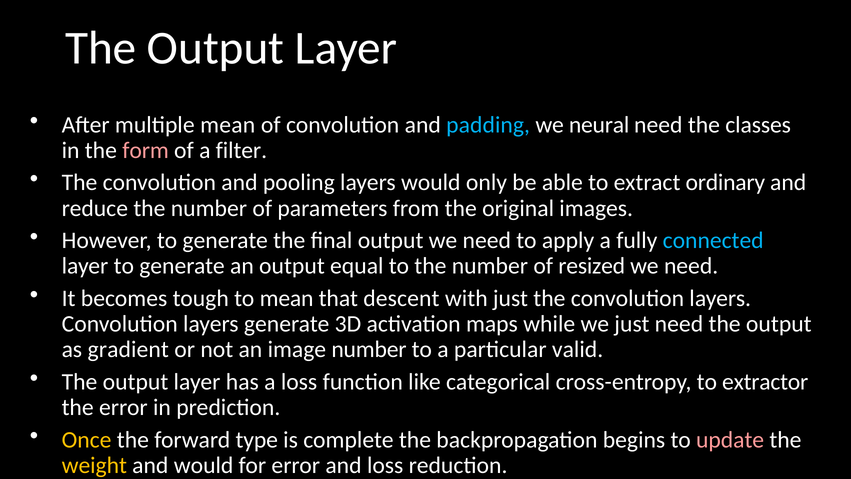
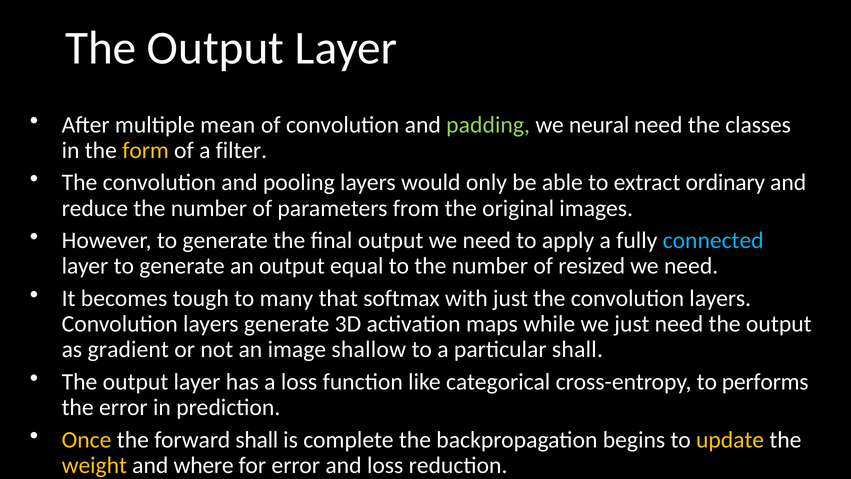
padding colour: light blue -> light green (488, 125)
form colour: pink -> yellow (146, 150)
to mean: mean -> many (286, 298)
descent: descent -> softmax (402, 298)
image number: number -> shallow (369, 349)
particular valid: valid -> shall (577, 349)
extractor: extractor -> performs (765, 382)
forward type: type -> shall (257, 440)
update colour: pink -> yellow (730, 440)
and would: would -> where (204, 465)
